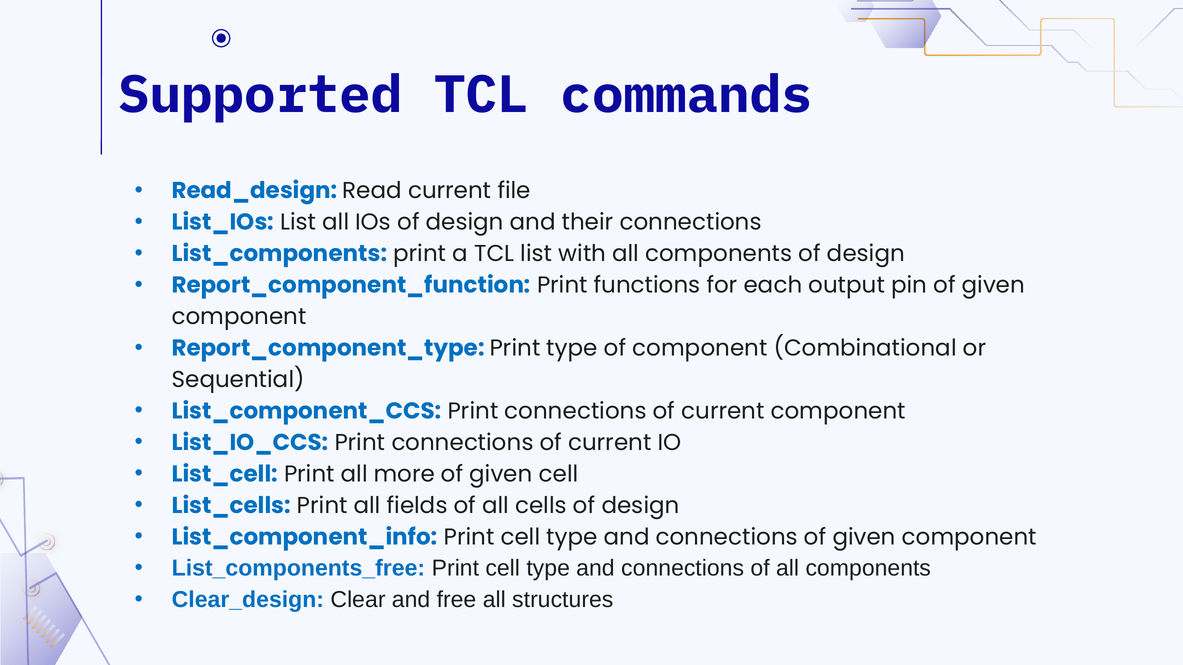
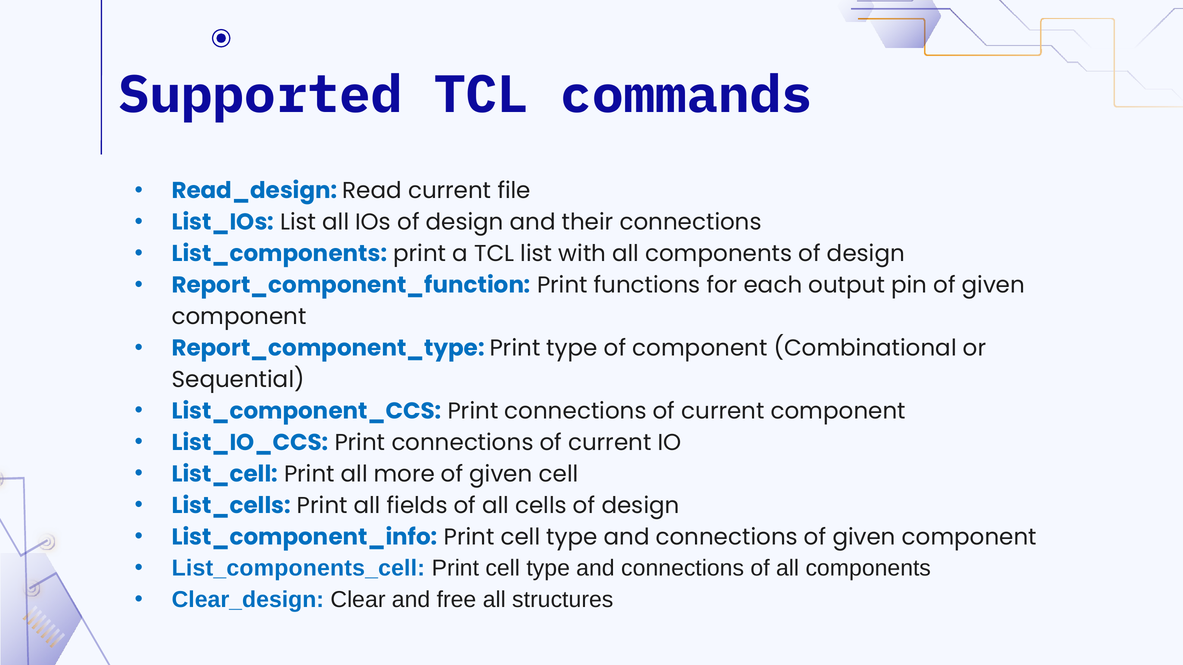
List_components_free: List_components_free -> List_components_cell (298, 569)
